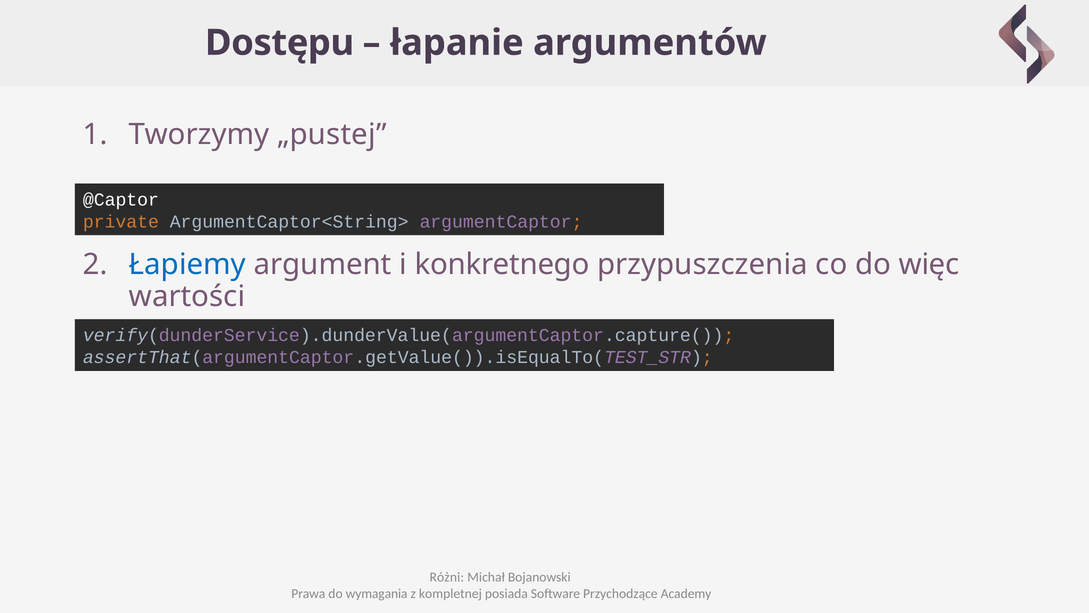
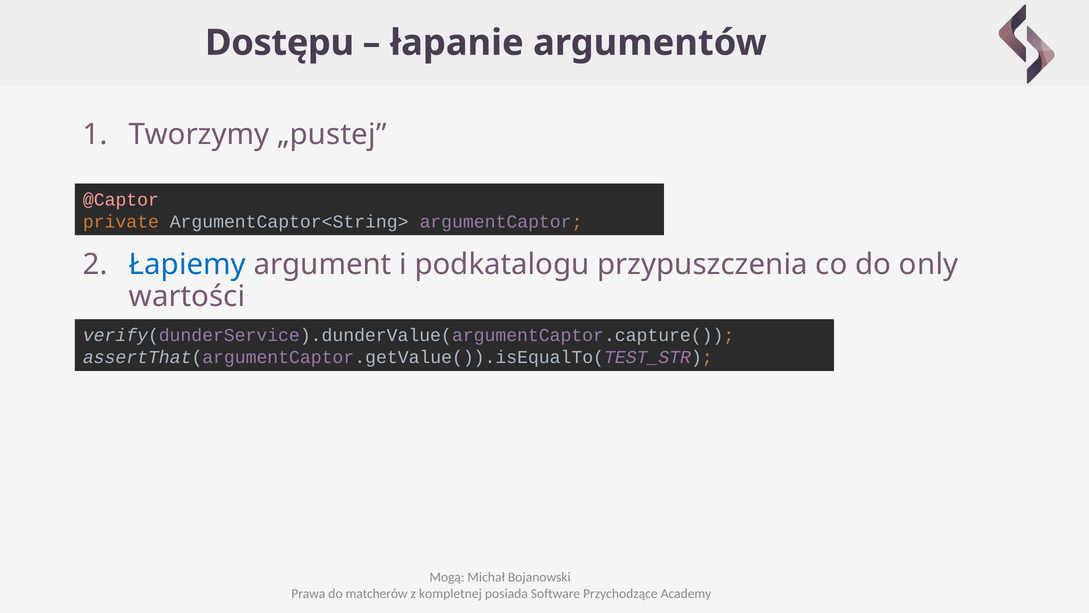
@Captor colour: white -> pink (121, 200)
konkretnego: konkretnego -> podkatalogu (502, 264)
więc: więc -> only (929, 264)
Różni: Różni -> Mogą (447, 577)
wymagania: wymagania -> matcherów (377, 593)
